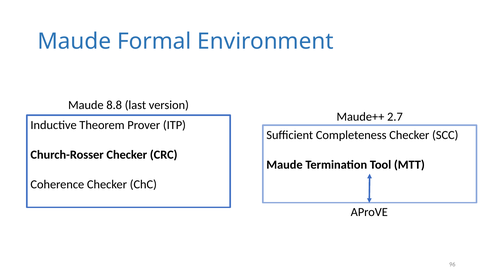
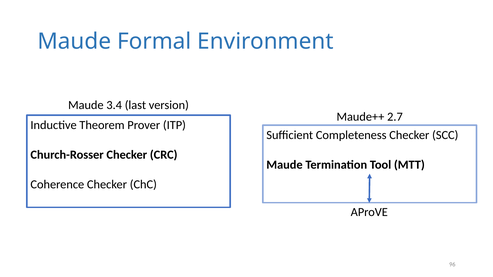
8.8: 8.8 -> 3.4 (114, 105)
